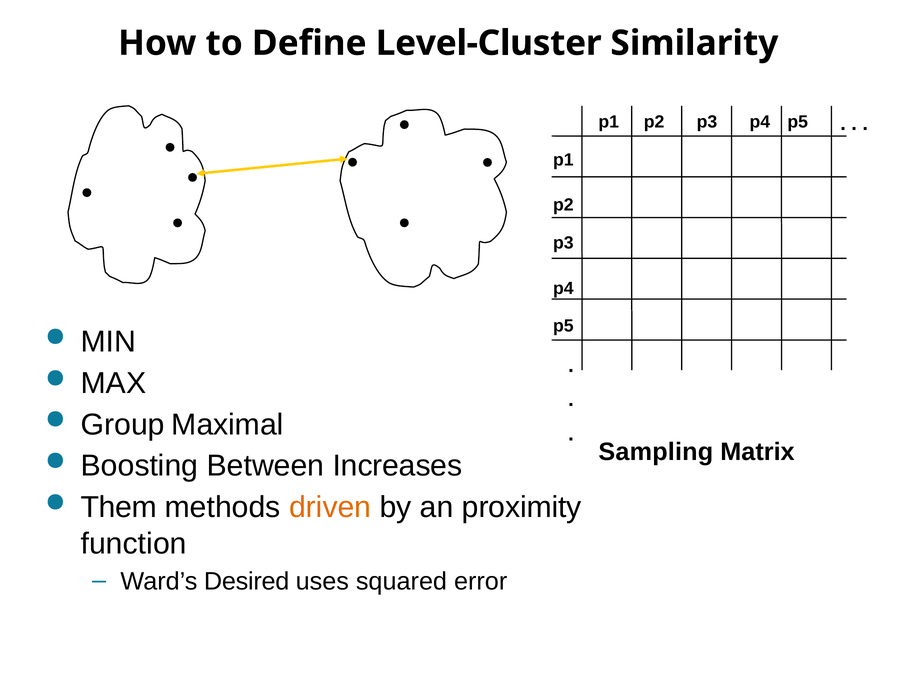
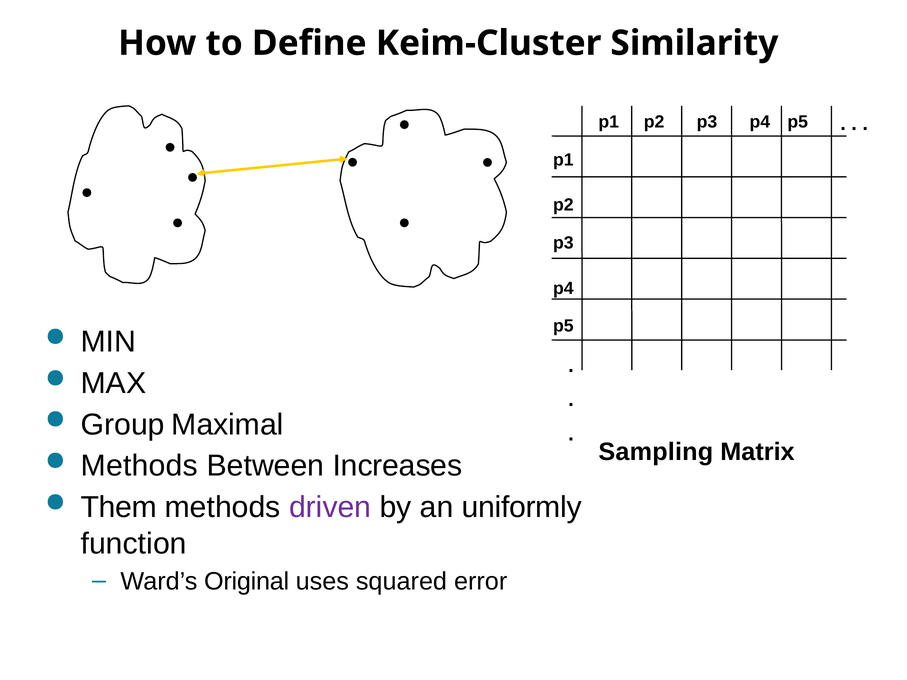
Level-Cluster: Level-Cluster -> Keim-Cluster (489, 43)
Boosting: Boosting -> Methods (139, 466)
driven colour: orange -> purple (330, 507)
proximity: proximity -> uniformly (522, 507)
Desired: Desired -> Original (247, 582)
